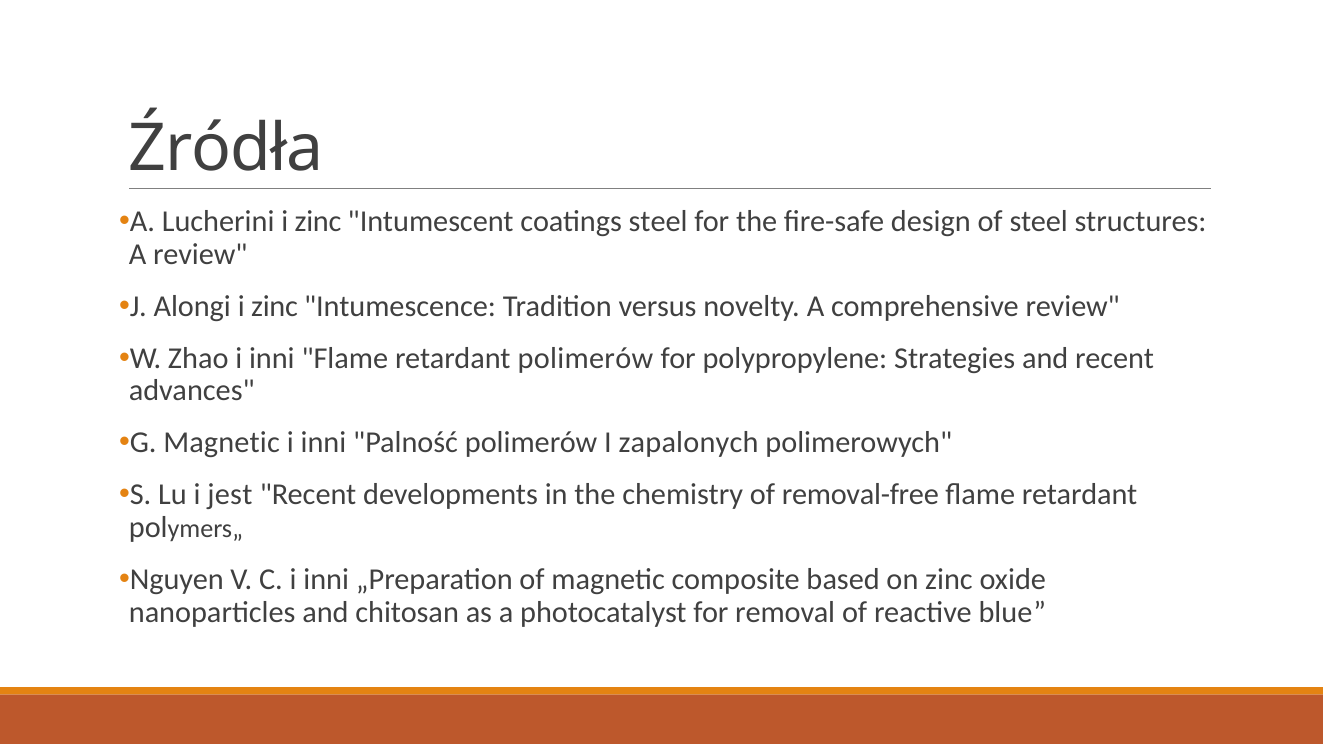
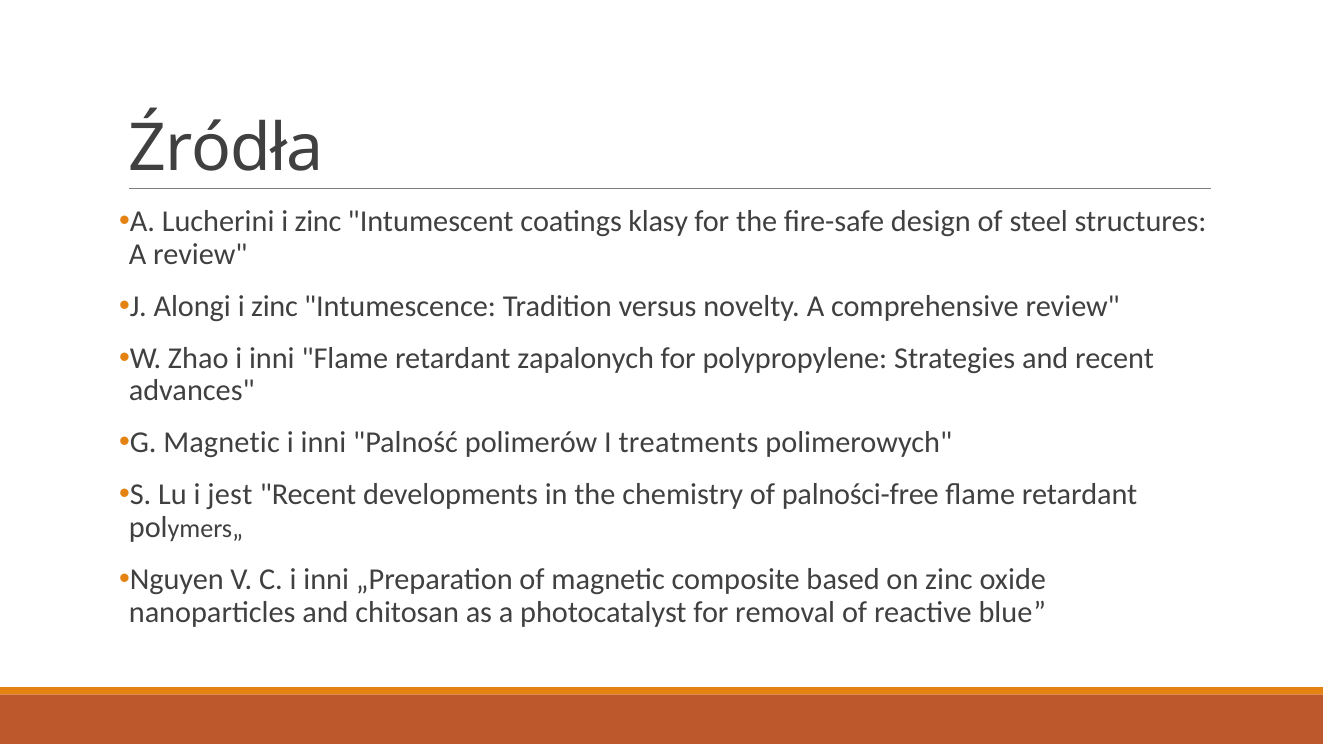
coatings steel: steel -> klasy (658, 221)
retardant polimerów: polimerów -> zapalonych (586, 358)
zapalonych: zapalonych -> treatments (688, 443)
removal-free: removal-free -> palności-free (860, 495)
